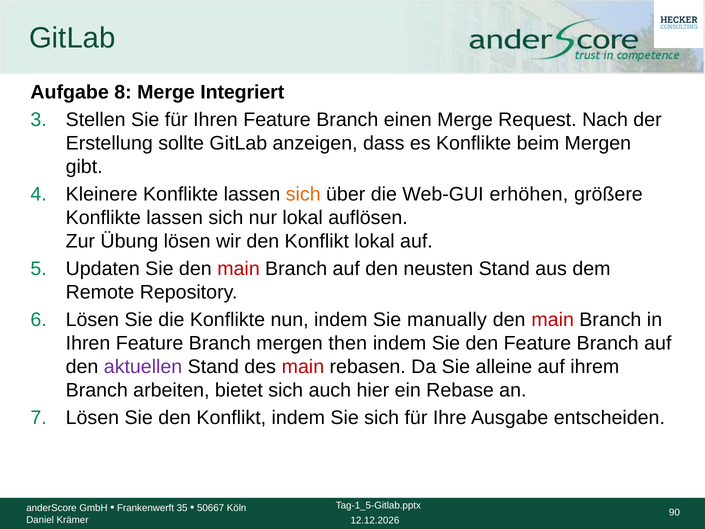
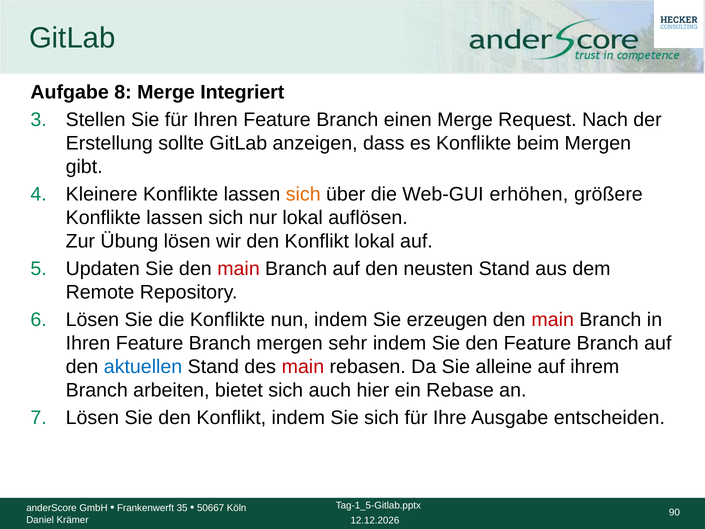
manually: manually -> erzeugen (447, 320)
then: then -> sehr (348, 343)
aktuellen colour: purple -> blue (143, 367)
